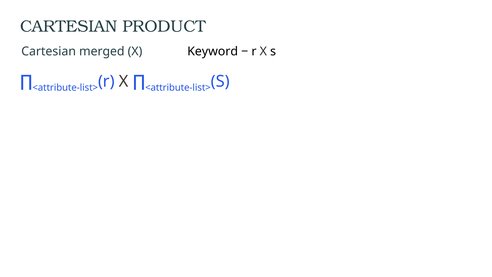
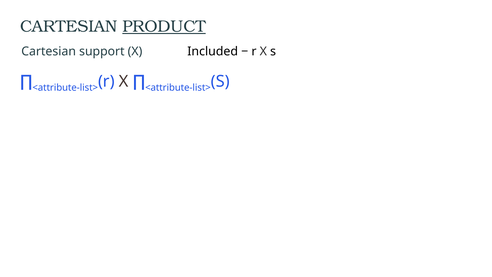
PRODUCT underline: none -> present (164, 26)
merged: merged -> support (102, 51)
Keyword: Keyword -> Included (213, 51)
